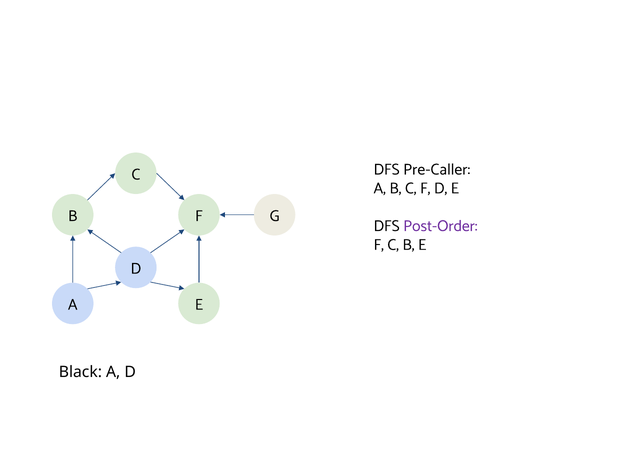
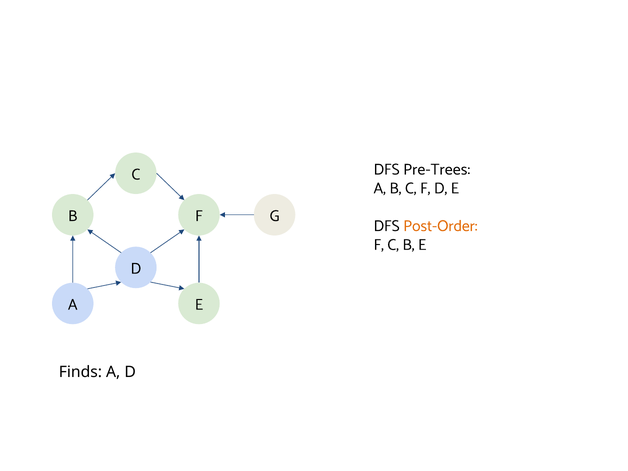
Pre-Caller: Pre-Caller -> Pre-Trees (437, 169)
Post-Order colour: purple -> orange (440, 226)
Black: Black -> Finds (80, 372)
